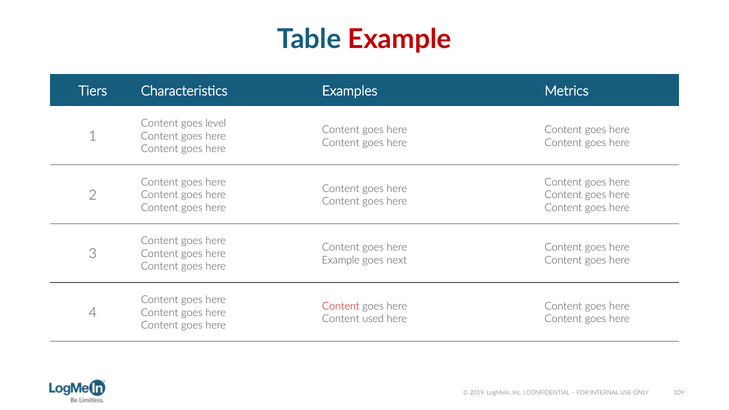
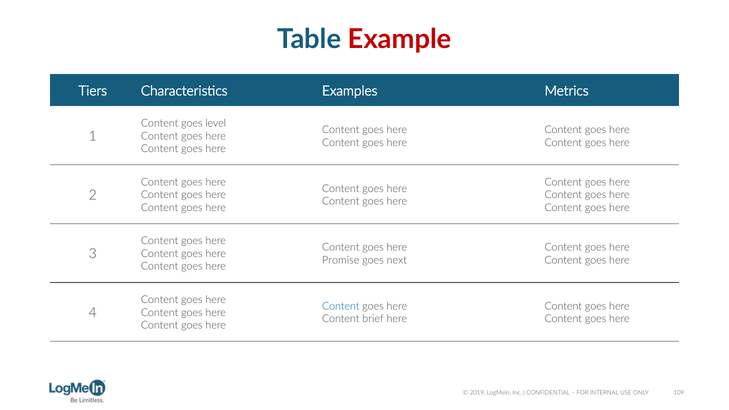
Example: Example -> Promise (341, 260)
Content colour: red -> blue (341, 306)
used: used -> brief (373, 319)
